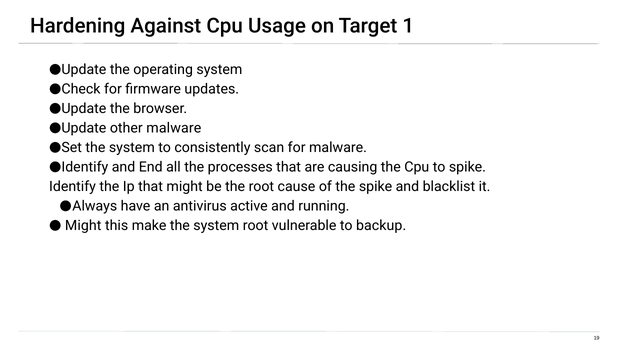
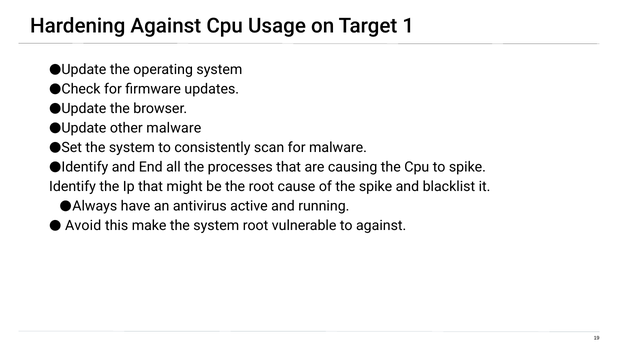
Might: Might -> Avoid (83, 226)
to backup: backup -> against (381, 226)
